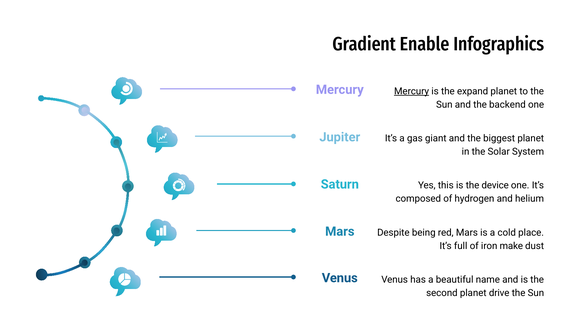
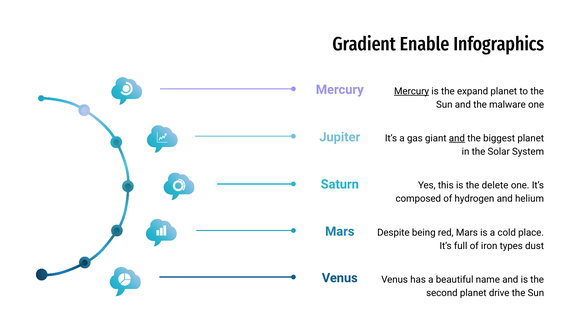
backend: backend -> malware (507, 104)
and underline: none -> present (457, 138)
device: device -> delete (495, 185)
make: make -> types (511, 246)
